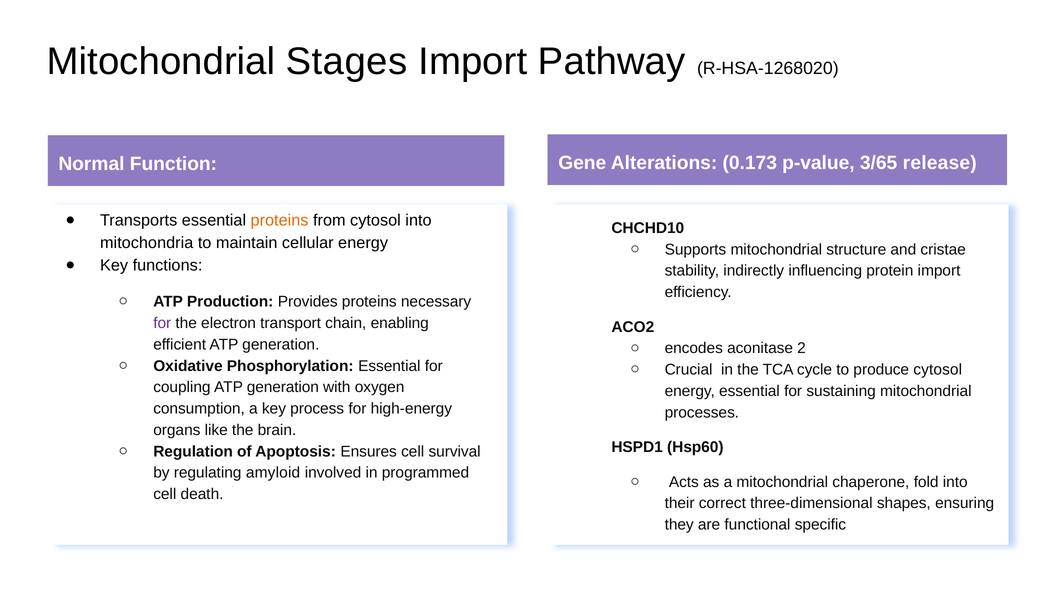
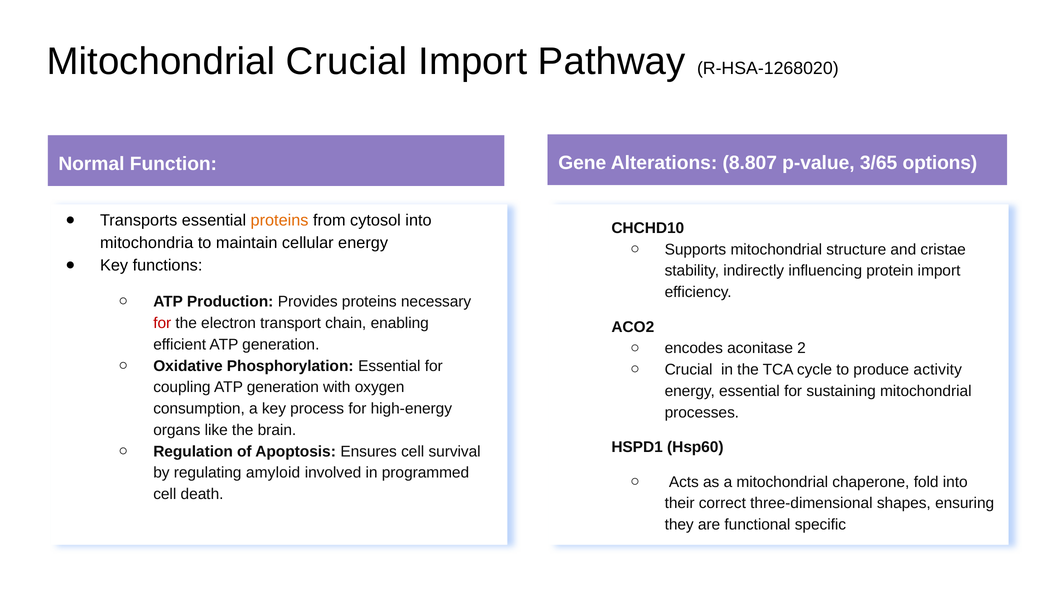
Mitochondrial Stages: Stages -> Crucial (347, 62)
0.173: 0.173 -> 8.807 (750, 163)
release: release -> options (940, 163)
for colour: purple -> red (162, 323)
produce cytosol: cytosol -> activity (938, 369)
